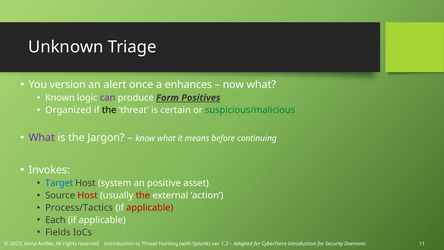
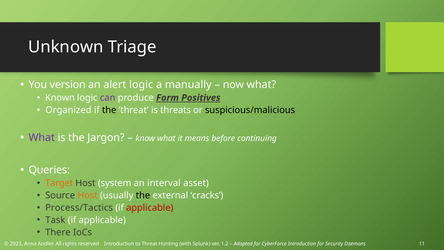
alert once: once -> logic (141, 85)
enhances: enhances -> manually (188, 85)
certain: certain -> threats (176, 110)
suspicious/malicious colour: green -> black (250, 110)
Invokes: Invokes -> Queries (49, 170)
Target colour: blue -> orange (59, 183)
positive: positive -> interval (164, 183)
Host colour: red -> orange (88, 195)
the colour: red -> black (143, 195)
action: action -> cracks (207, 195)
Each: Each -> Task (55, 220)
Fields: Fields -> There (58, 232)
